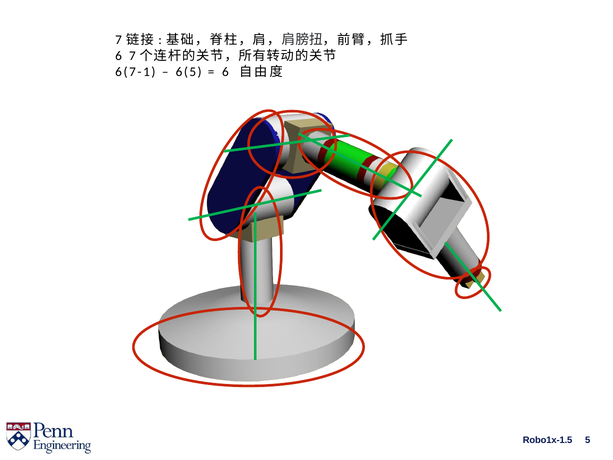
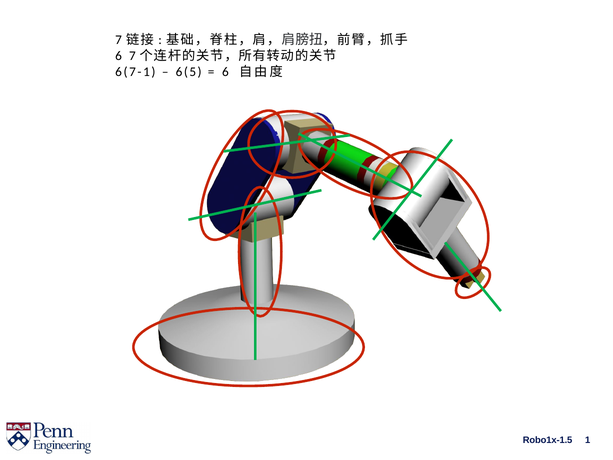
5: 5 -> 1 (588, 440)
